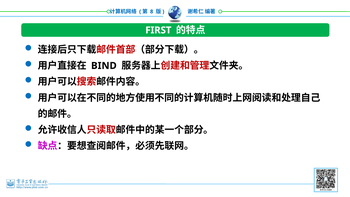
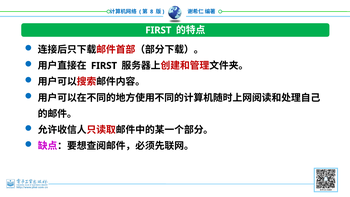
BIND: BIND -> FIRST (104, 66)
